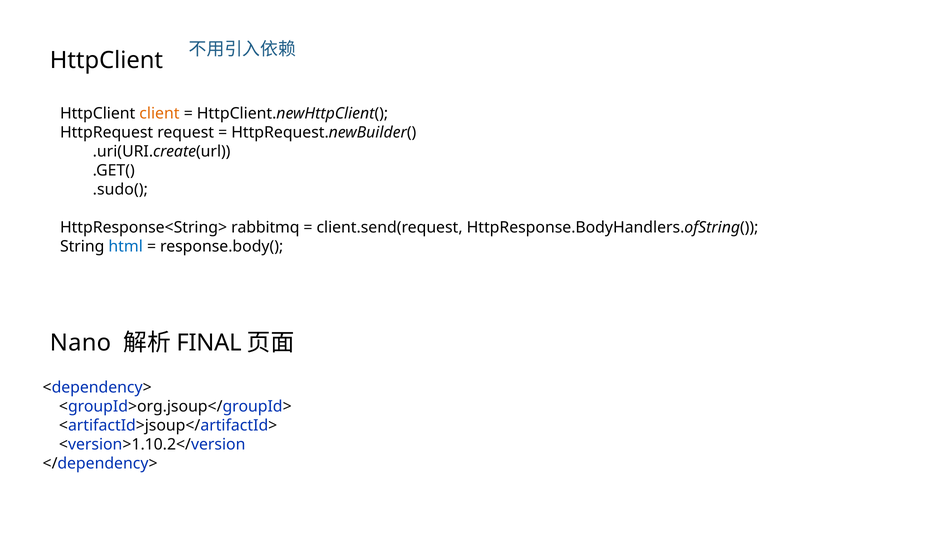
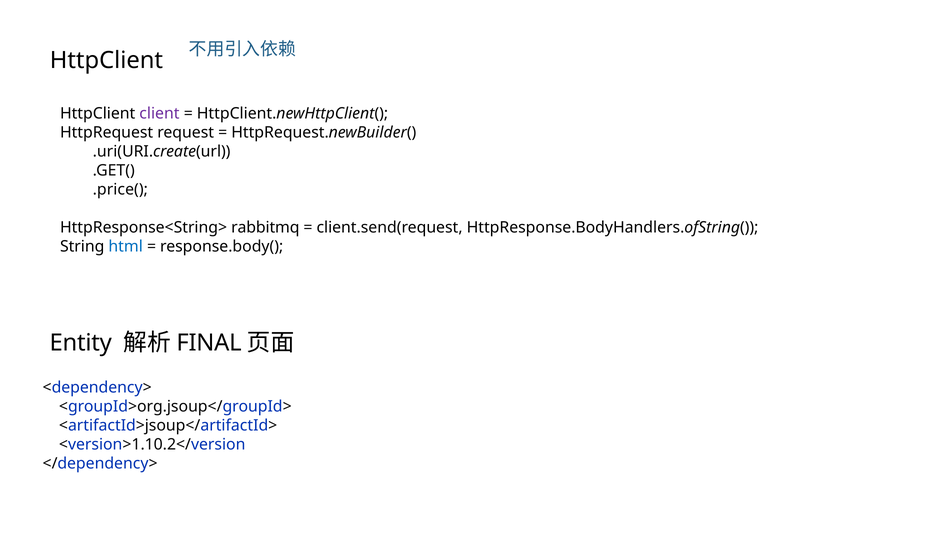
client colour: orange -> purple (159, 113)
.sudo(: .sudo( -> .price( (120, 189)
Nano: Nano -> Entity (81, 343)
